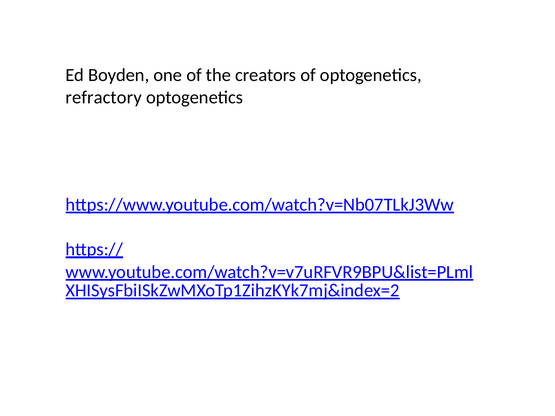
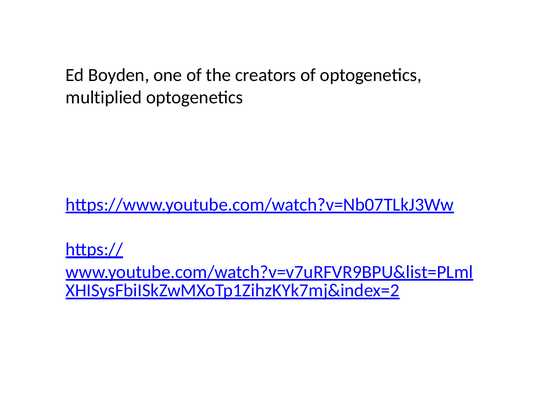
refractory: refractory -> multiplied (104, 97)
